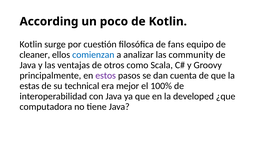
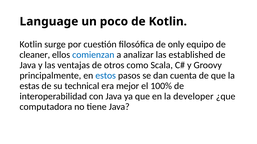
According: According -> Language (49, 22)
fans: fans -> only (176, 45)
community: community -> established (191, 55)
estos colour: purple -> blue (106, 76)
developed: developed -> developer (193, 97)
